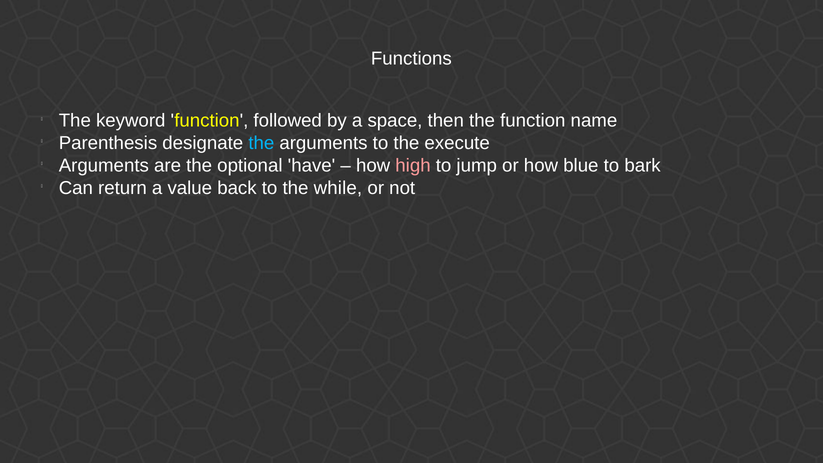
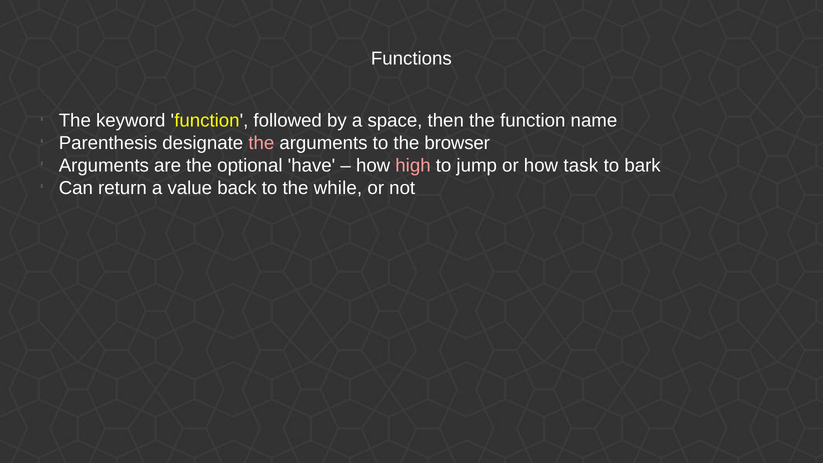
the colour: light blue -> pink (261, 143)
execute: execute -> browser (457, 143)
blue: blue -> task (581, 166)
